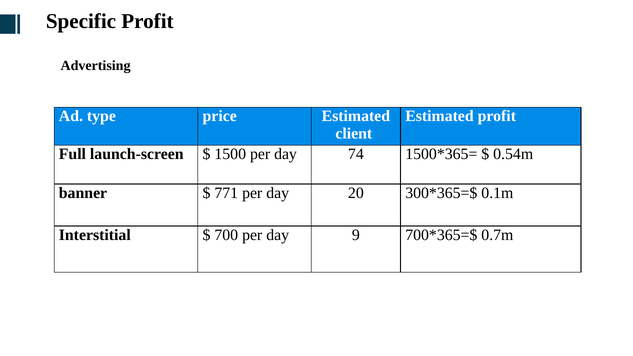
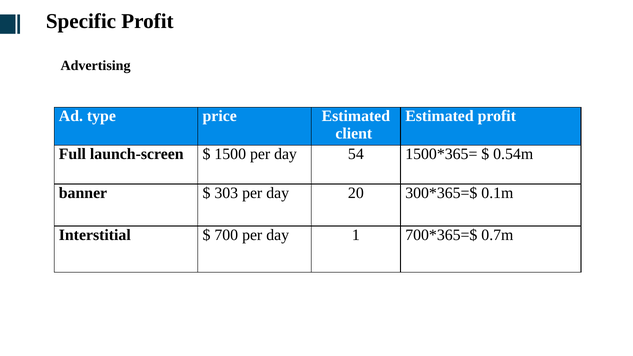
74: 74 -> 54 (356, 154)
771: 771 -> 303 (226, 193)
9: 9 -> 1 (356, 235)
